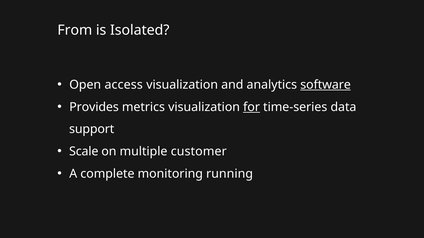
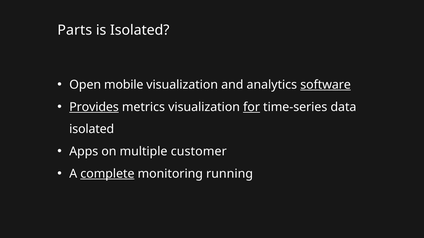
From: From -> Parts (75, 30)
access: access -> mobile (124, 85)
Provides underline: none -> present (94, 107)
support: support -> isolated (92, 129)
Scale: Scale -> Apps (84, 152)
complete underline: none -> present (107, 174)
